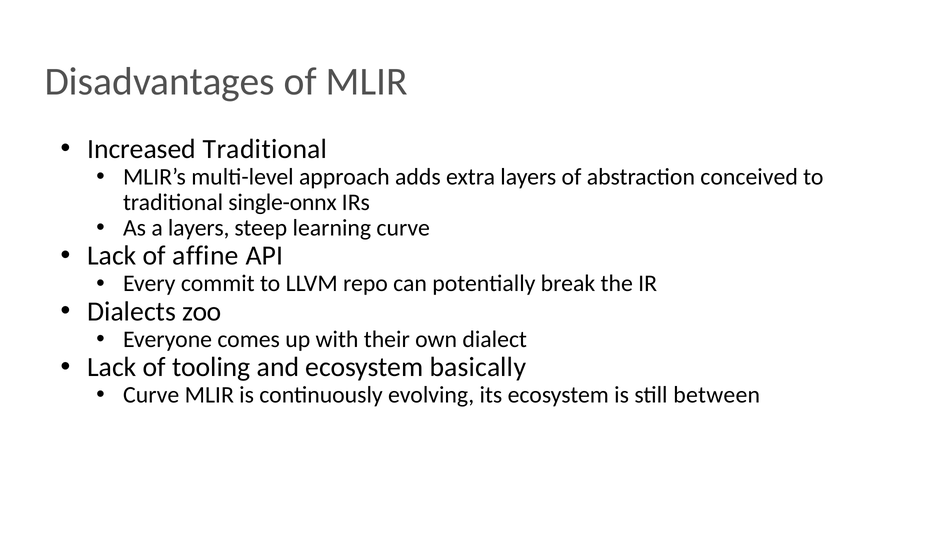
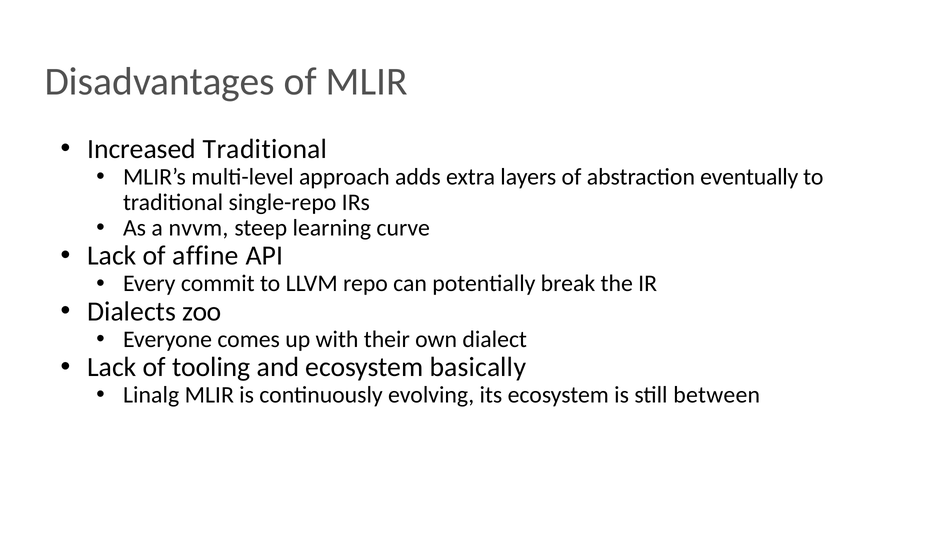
conceived: conceived -> eventually (749, 177)
single-onnx: single-onnx -> single-repo (282, 202)
a layers: layers -> nvvm (198, 228)
Curve: Curve -> Linalg (151, 395)
